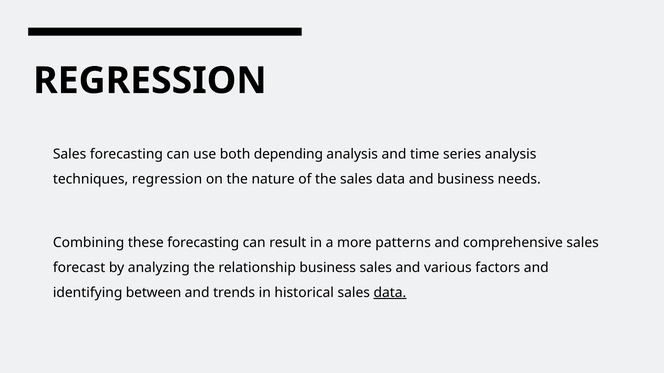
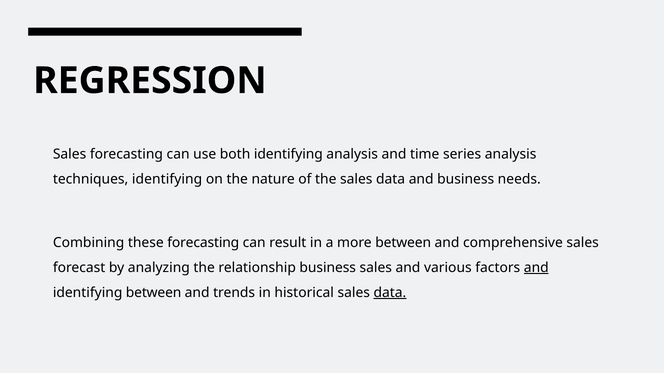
both depending: depending -> identifying (288, 154)
techniques regression: regression -> identifying (167, 179)
more patterns: patterns -> between (403, 243)
and underline: none -> present (536, 268)
